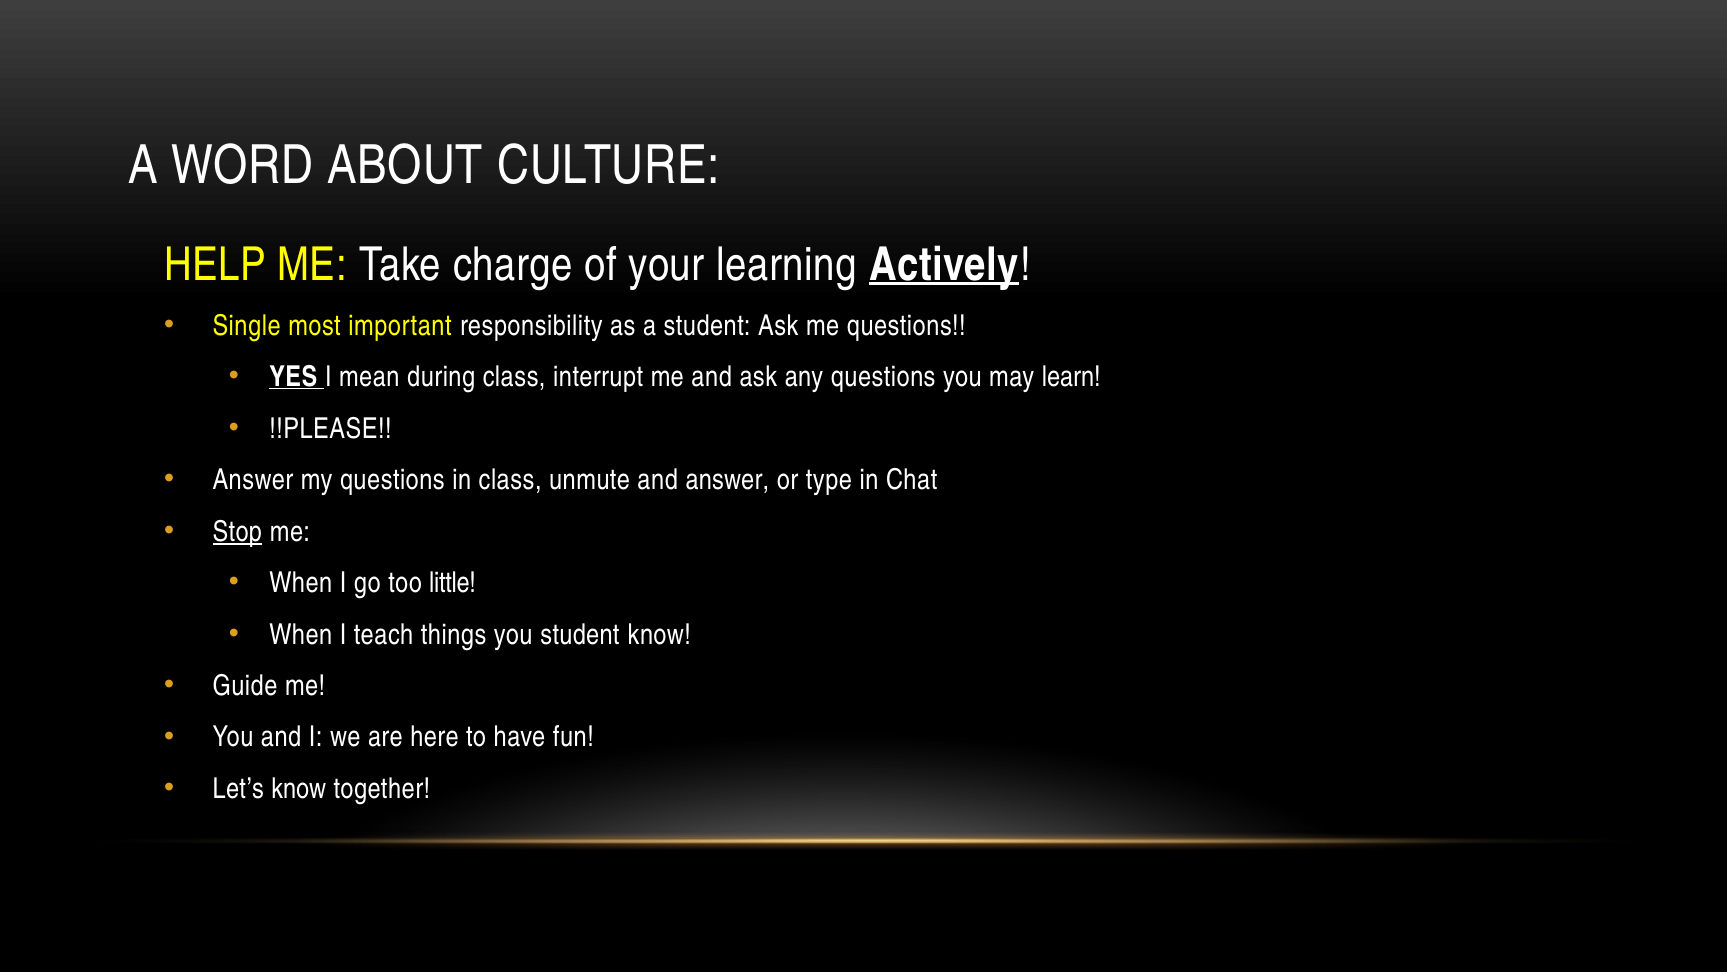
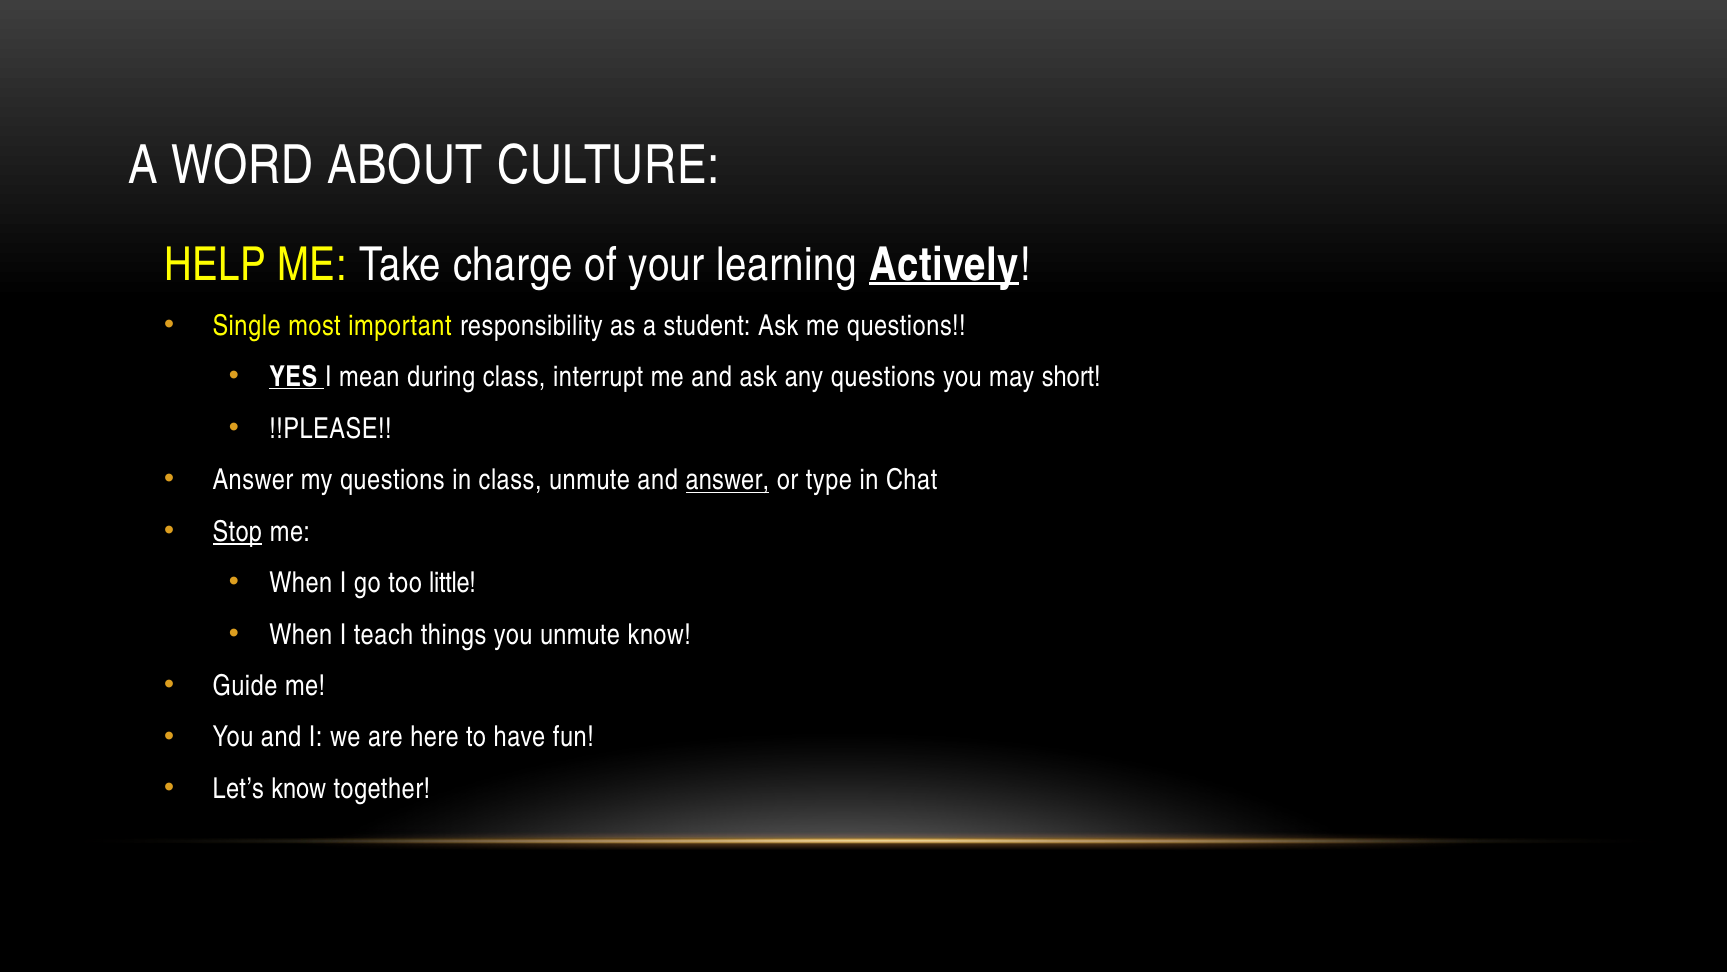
learn: learn -> short (1071, 377)
answer underline: none -> present (727, 480)
you student: student -> unmute (580, 634)
